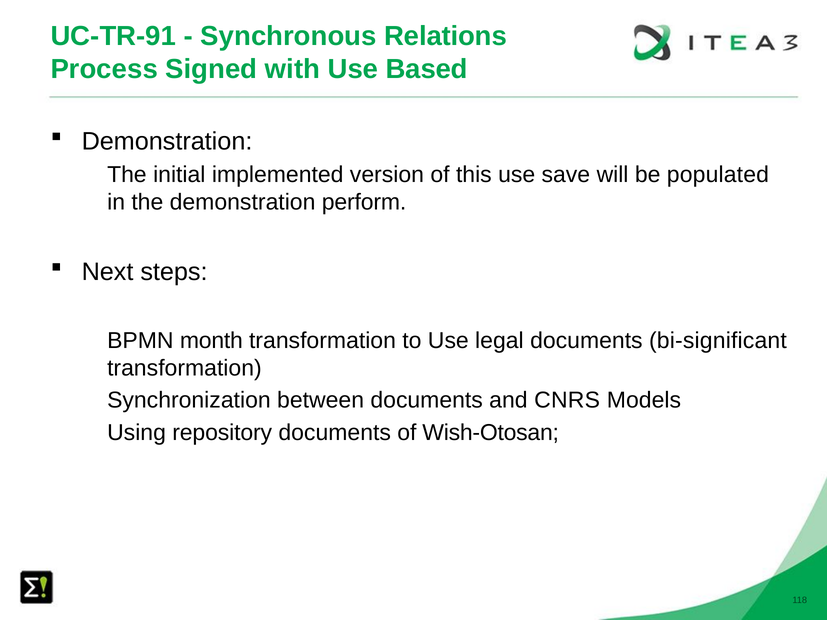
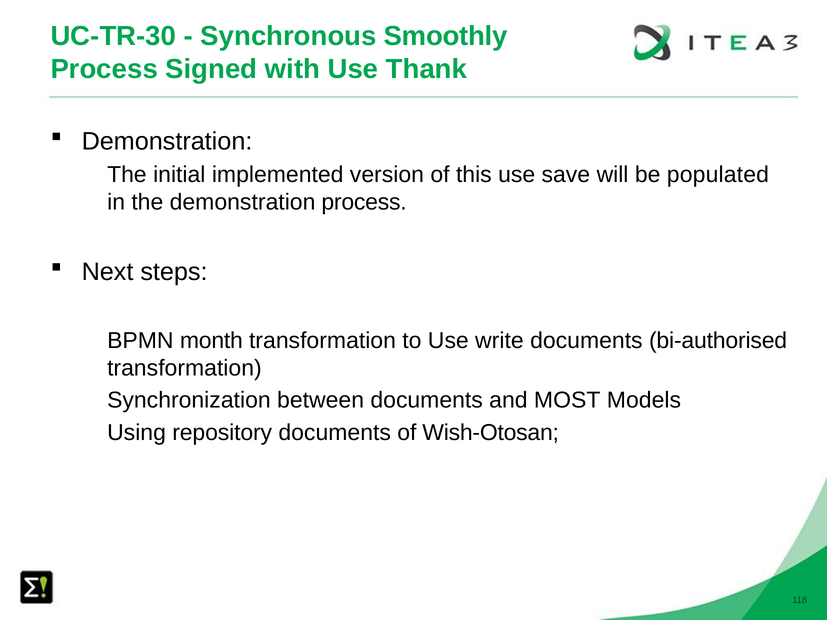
UC-TR-91: UC-TR-91 -> UC-TR-30 (113, 36)
Relations: Relations -> Smoothly (446, 36)
Based: Based -> Thank (426, 69)
demonstration perform: perform -> process (364, 202)
legal: legal -> write (499, 341)
bi-significant: bi-significant -> bi-authorised (718, 341)
CNRS: CNRS -> MOST (567, 400)
